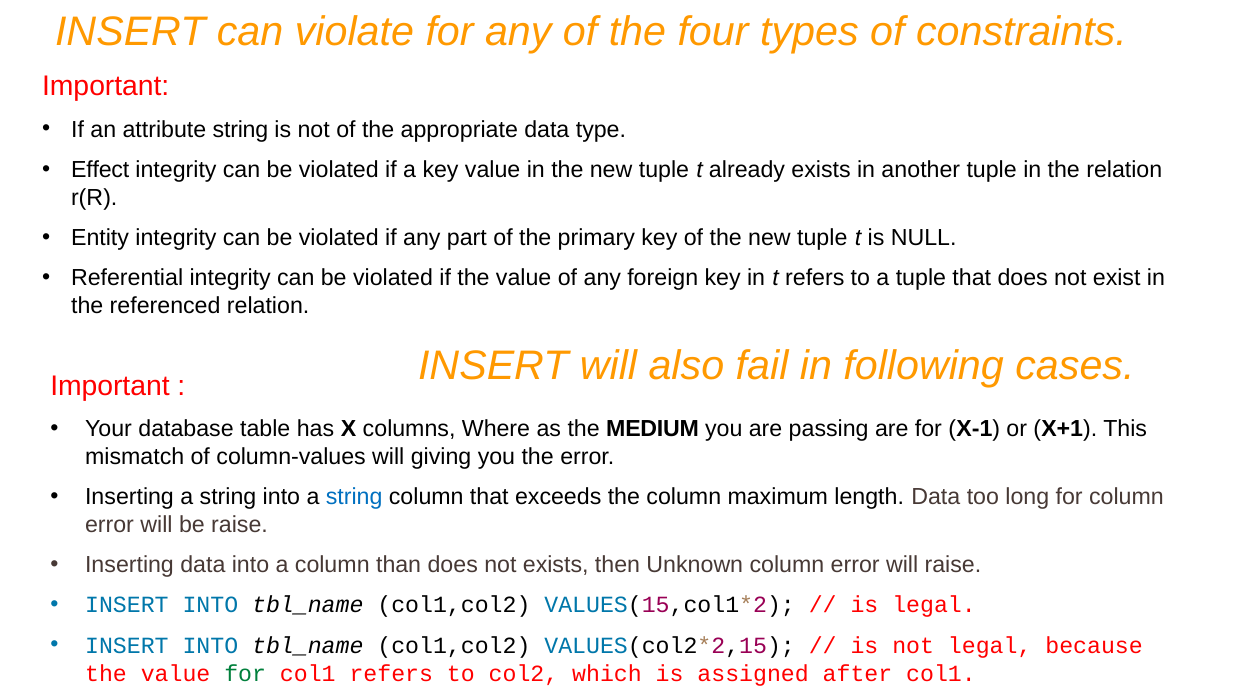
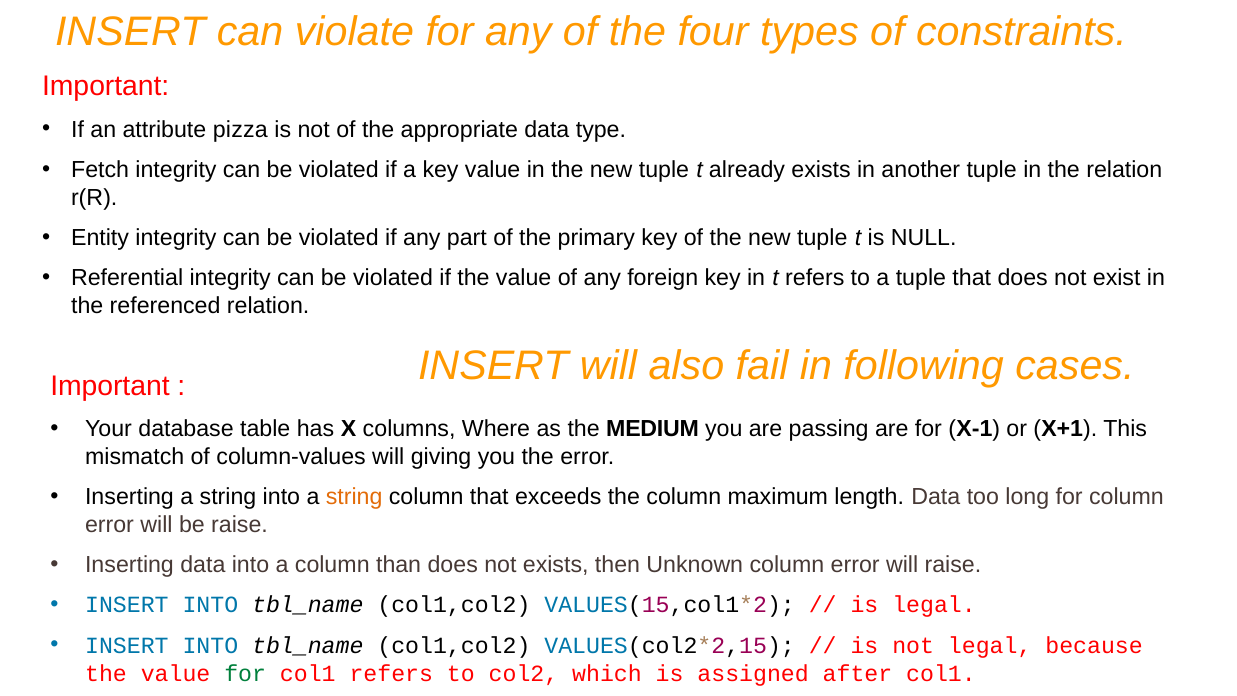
attribute string: string -> pizza (240, 129)
Effect: Effect -> Fetch (100, 170)
string colour: blue -> orange (354, 497)
